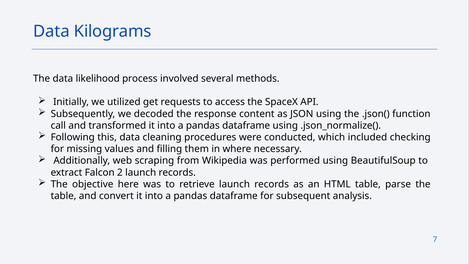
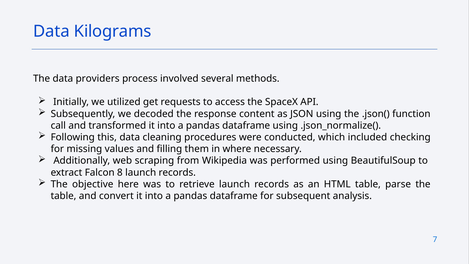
likelihood: likelihood -> providers (98, 79)
2: 2 -> 8 (120, 172)
